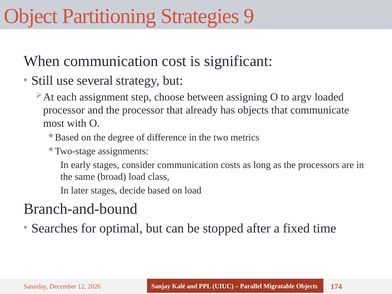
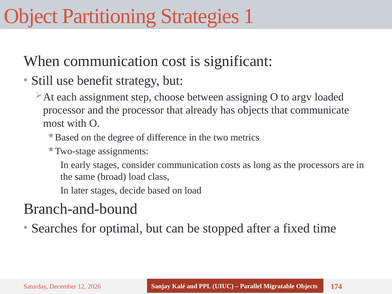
9: 9 -> 1 (249, 16)
several: several -> benefit (95, 81)
